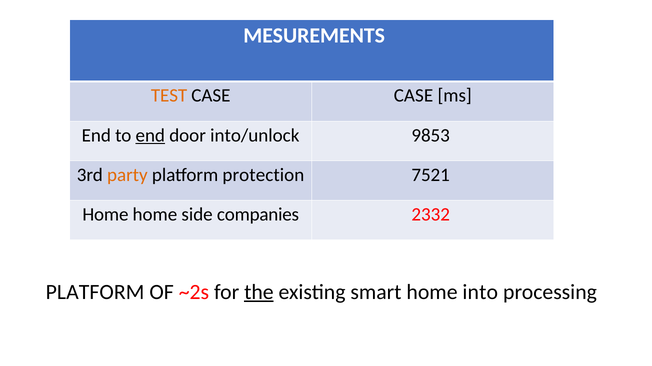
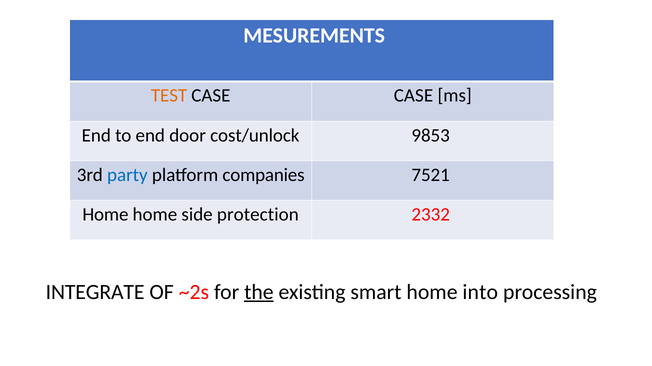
end underline: present -> none (150, 136)
into/unlock: into/unlock -> cost/unlock (255, 136)
party colour: orange -> blue (127, 175)
protection: protection -> companies (264, 175)
companies: companies -> protection (258, 215)
PLATFORM: PLATFORM -> INTEGRATE (95, 293)
